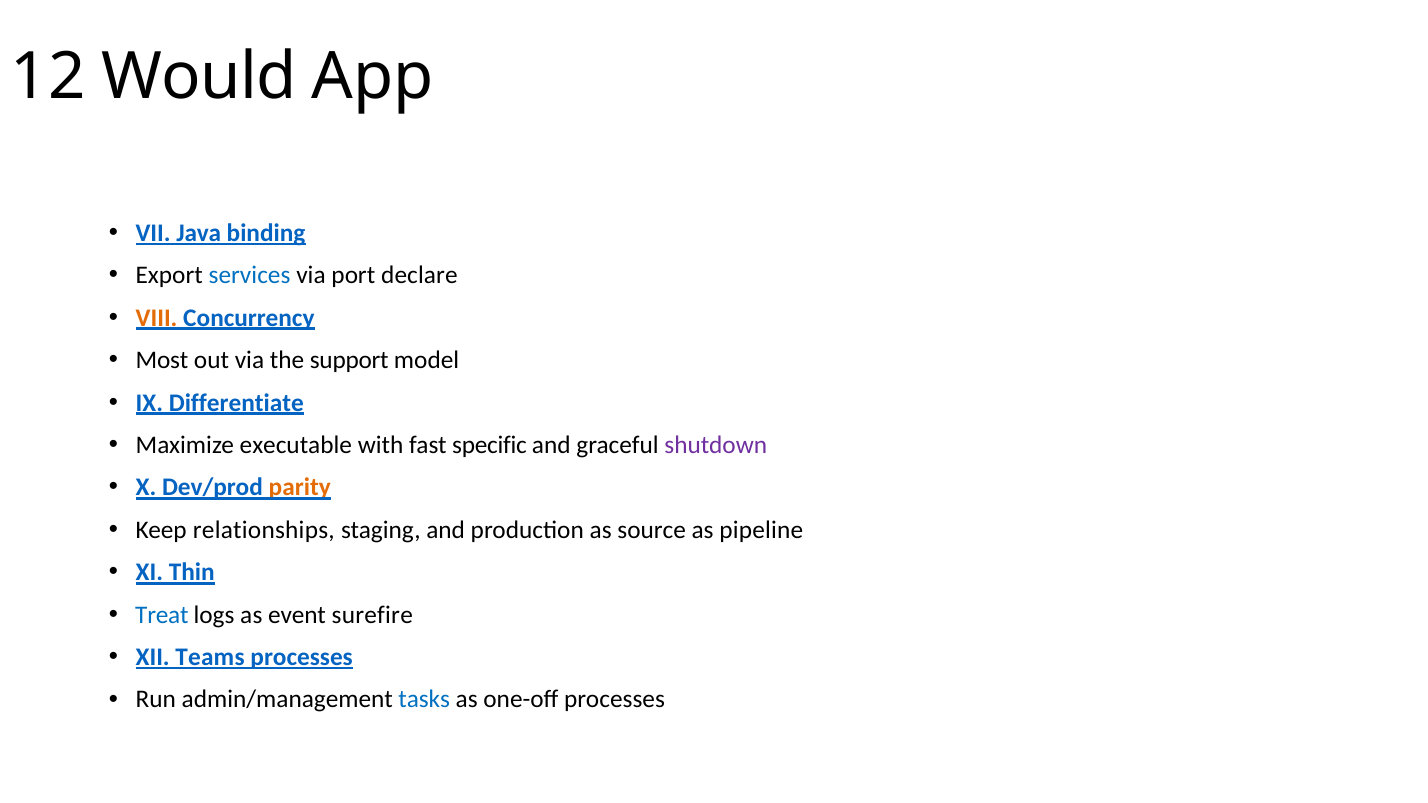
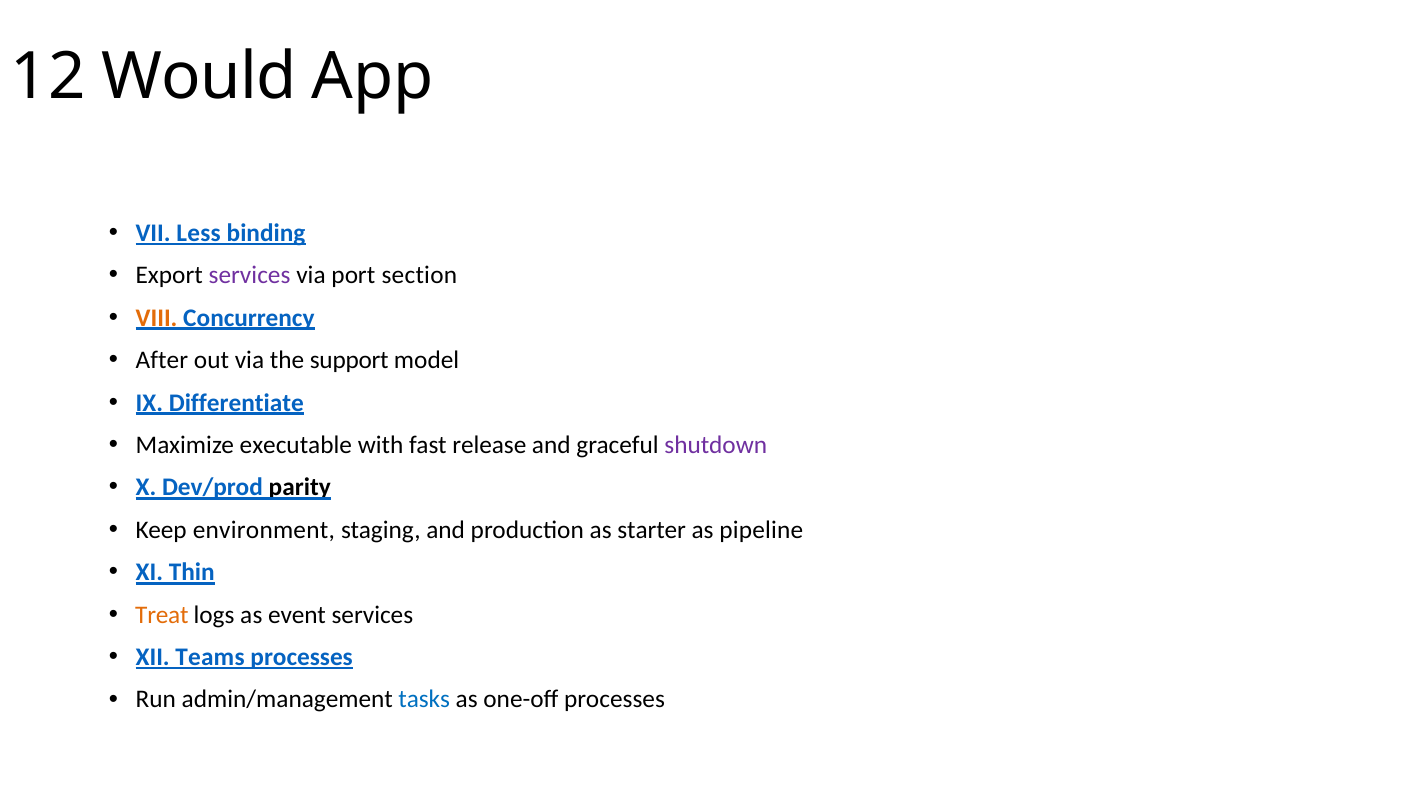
Java: Java -> Less (199, 233)
services colour: blue -> purple (250, 275)
declare: declare -> section (419, 275)
Most: Most -> After (162, 360)
specific: specific -> release (489, 445)
parity colour: orange -> black (300, 488)
relationships: relationships -> environment (264, 530)
source: source -> starter (652, 530)
Treat colour: blue -> orange (162, 615)
event surefire: surefire -> services (372, 615)
